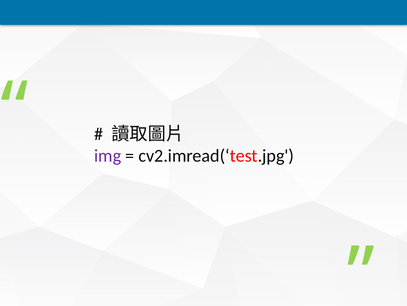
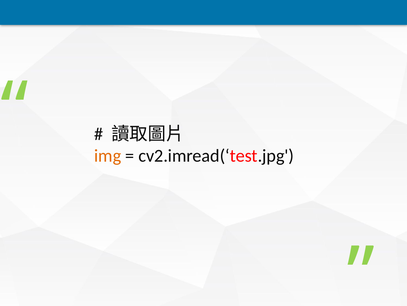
img colour: purple -> orange (108, 156)
